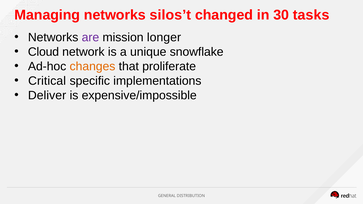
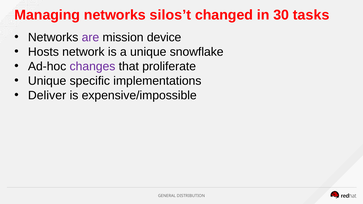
longer: longer -> device (164, 37)
Cloud: Cloud -> Hosts (43, 52)
changes colour: orange -> purple (92, 66)
Critical: Critical -> Unique (47, 81)
